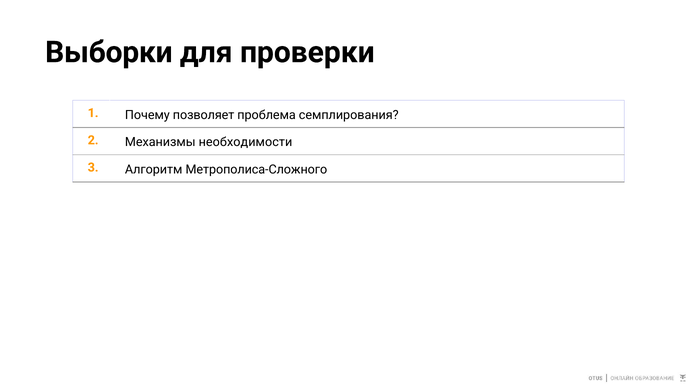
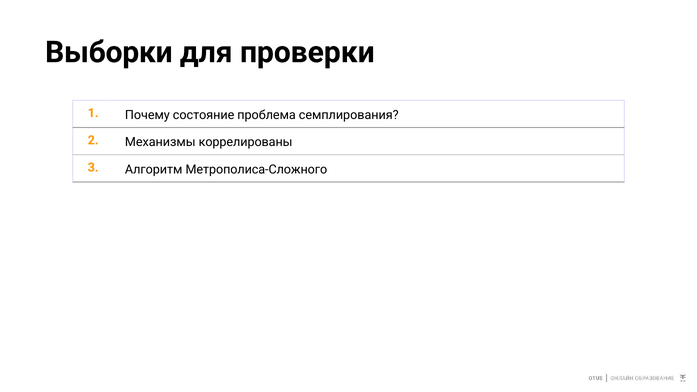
позволяет: позволяет -> состояние (204, 115)
необходимости: необходимости -> коррелированы (246, 142)
